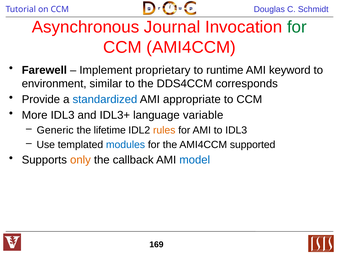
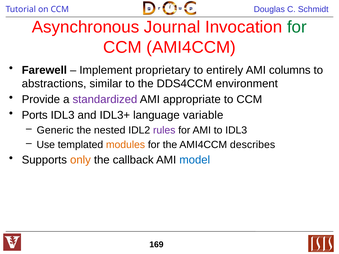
runtime: runtime -> entirely (225, 70)
keyword: keyword -> columns (290, 70)
environment: environment -> abstractions (54, 84)
corresponds: corresponds -> environment (247, 84)
standardized colour: blue -> purple (105, 100)
More: More -> Ports (35, 115)
lifetime: lifetime -> nested (110, 130)
rules colour: orange -> purple (164, 130)
modules colour: blue -> orange (125, 145)
supported: supported -> describes (253, 145)
